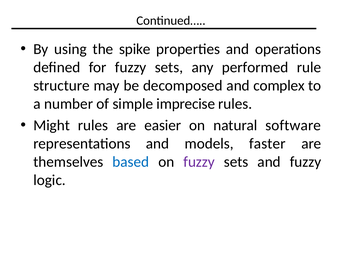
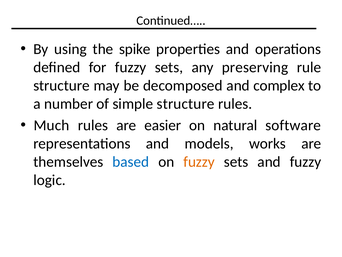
performed: performed -> preserving (255, 67)
simple imprecise: imprecise -> structure (186, 104)
Might: Might -> Much (51, 125)
faster: faster -> works (267, 143)
fuzzy colour: purple -> orange (199, 162)
